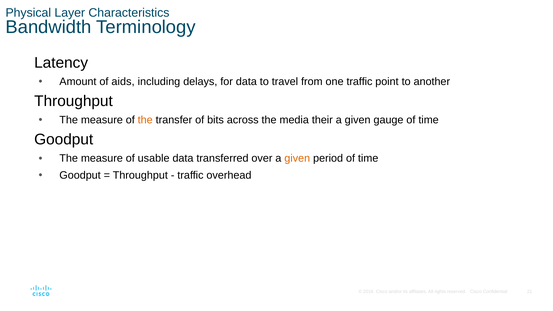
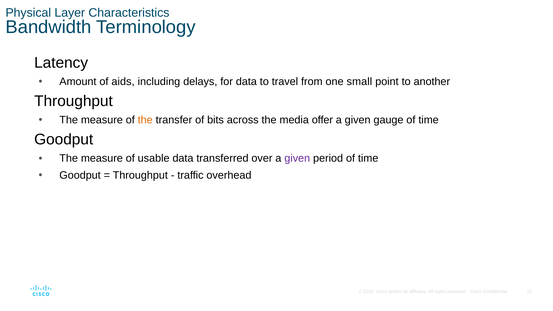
one traffic: traffic -> small (359, 82)
their: their -> offer (322, 120)
given colour: orange -> purple (297, 158)
